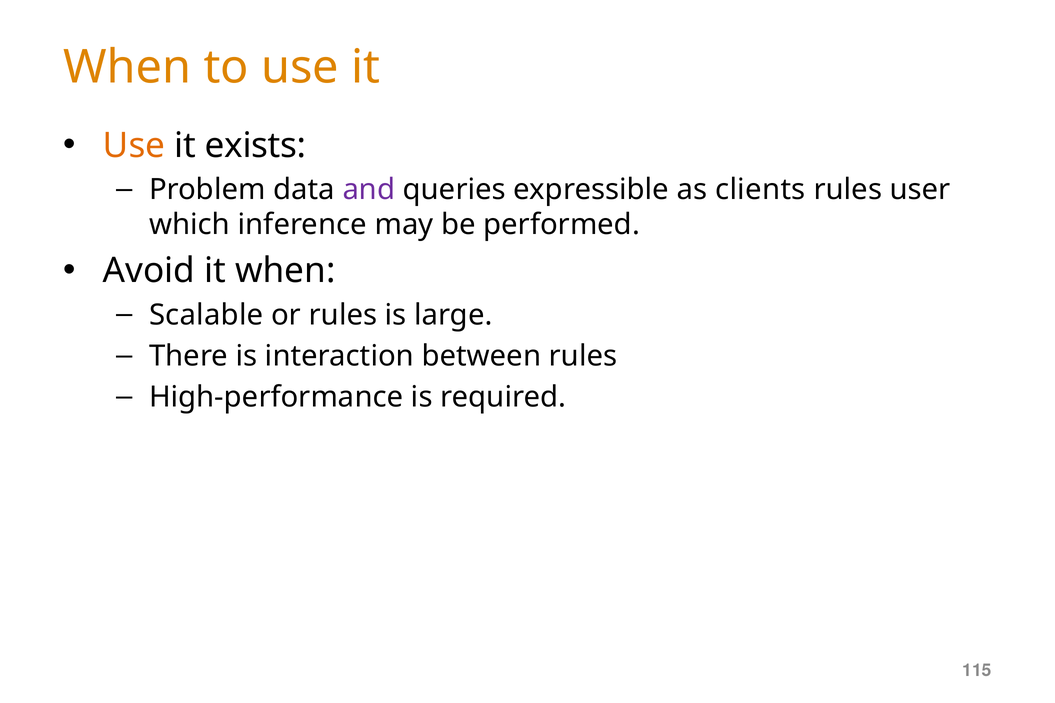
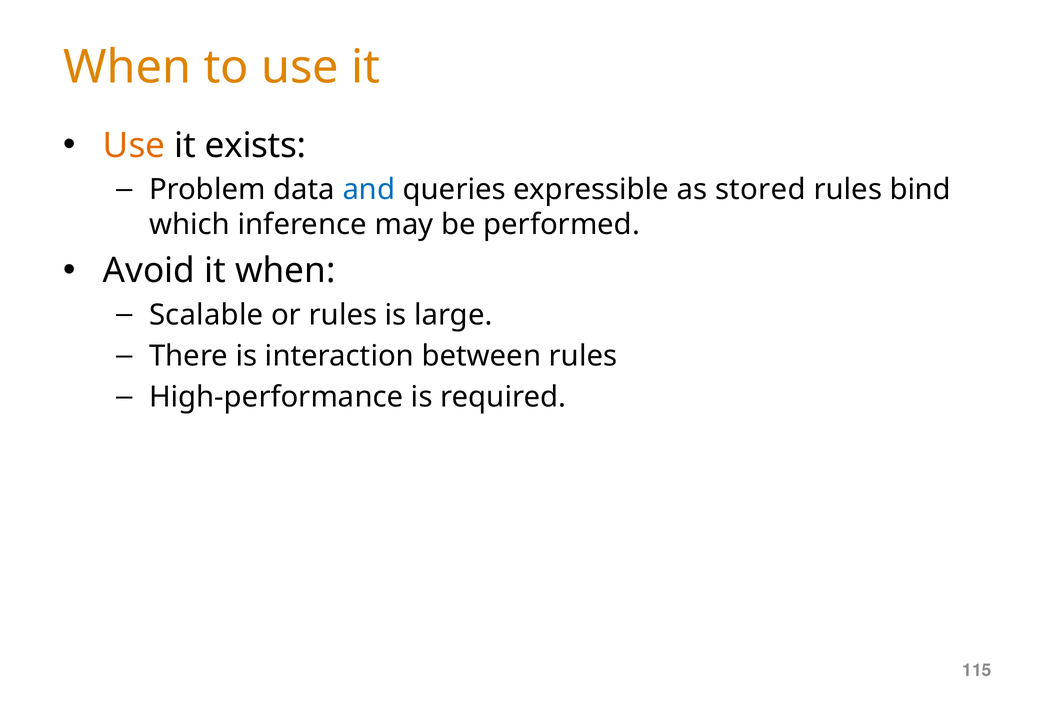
and colour: purple -> blue (369, 190)
clients: clients -> stored (760, 190)
user: user -> bind (920, 190)
